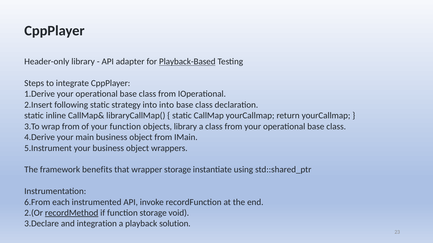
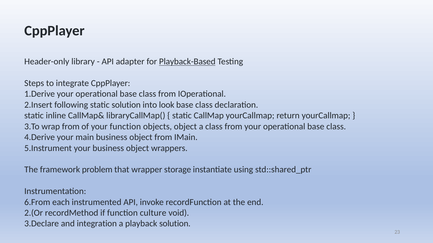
static strategy: strategy -> solution (126, 105)
into into: into -> look (167, 105)
objects library: library -> object (185, 127)
benefits: benefits -> problem (97, 170)
recordMethod underline: present -> none (72, 213)
function storage: storage -> culture (153, 213)
